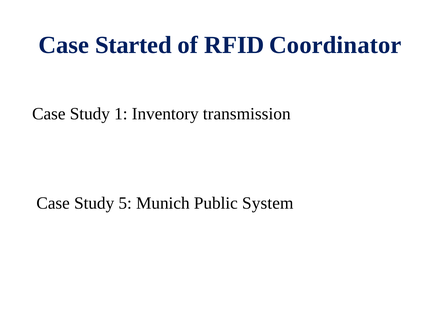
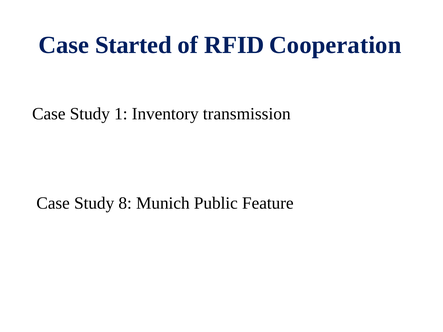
Coordinator: Coordinator -> Cooperation (335, 45)
5: 5 -> 8 (125, 203)
System: System -> Feature (268, 203)
